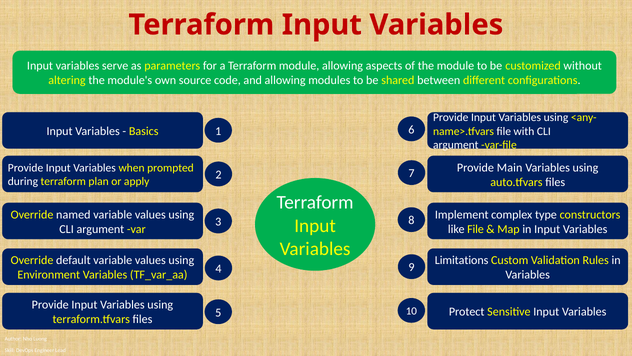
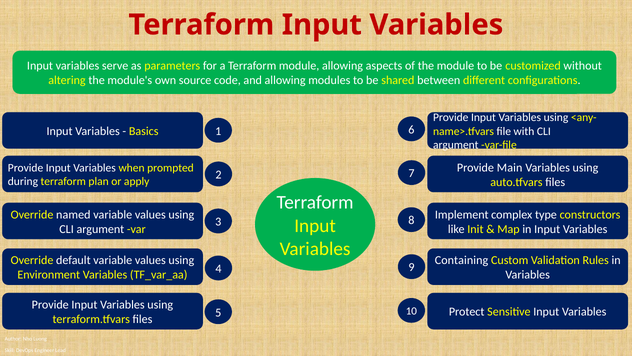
like File: File -> Init (475, 229)
Limitations: Limitations -> Containing (462, 260)
